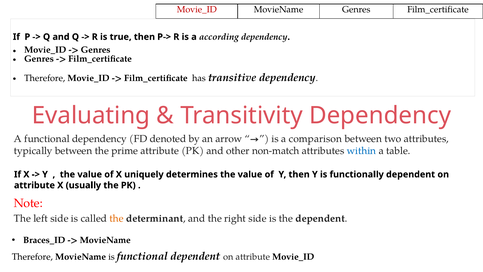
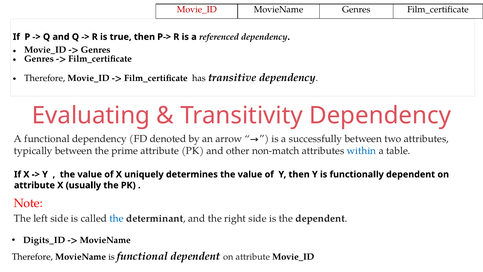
according: according -> referenced (219, 37)
comparison: comparison -> successfully (316, 139)
the colour: orange -> blue (117, 218)
Braces_ID: Braces_ID -> Digits_ID (44, 240)
